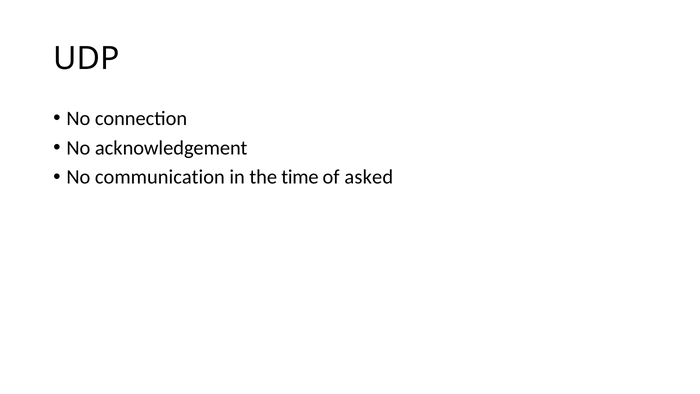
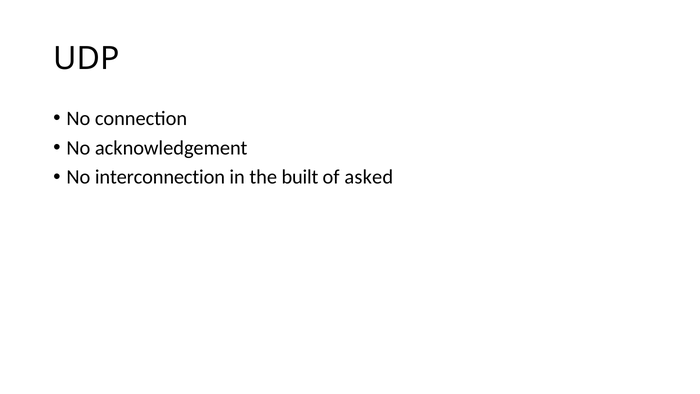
communication: communication -> interconnection (160, 177)
time: time -> built (300, 177)
